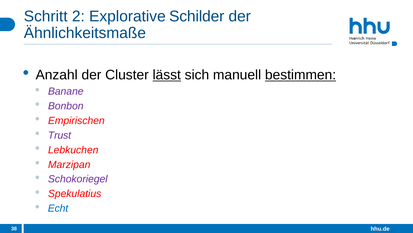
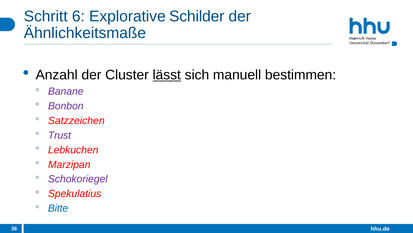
2: 2 -> 6 (78, 16)
bestimmen underline: present -> none (301, 75)
Empirischen: Empirischen -> Satzzeichen (76, 121)
Echt: Echt -> Bitte (58, 208)
